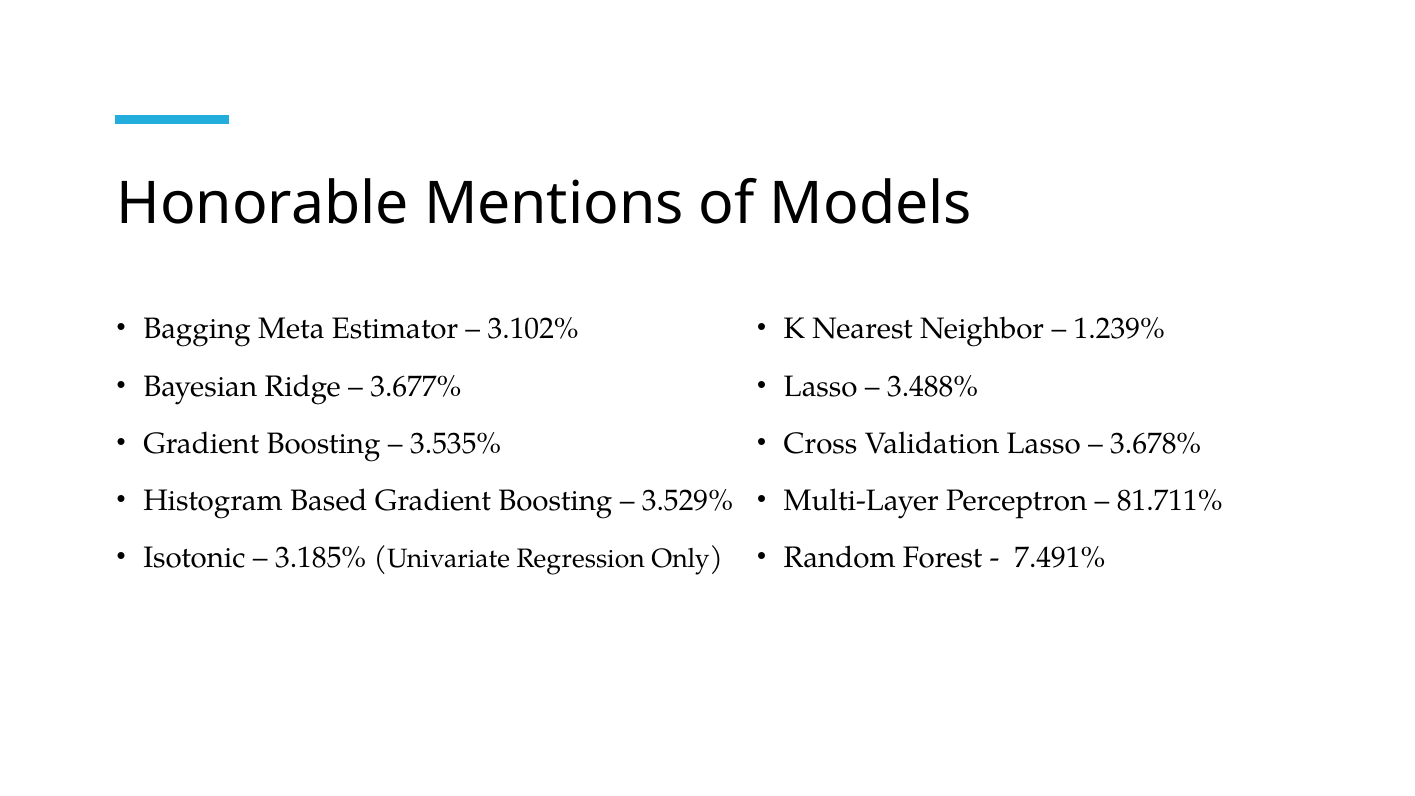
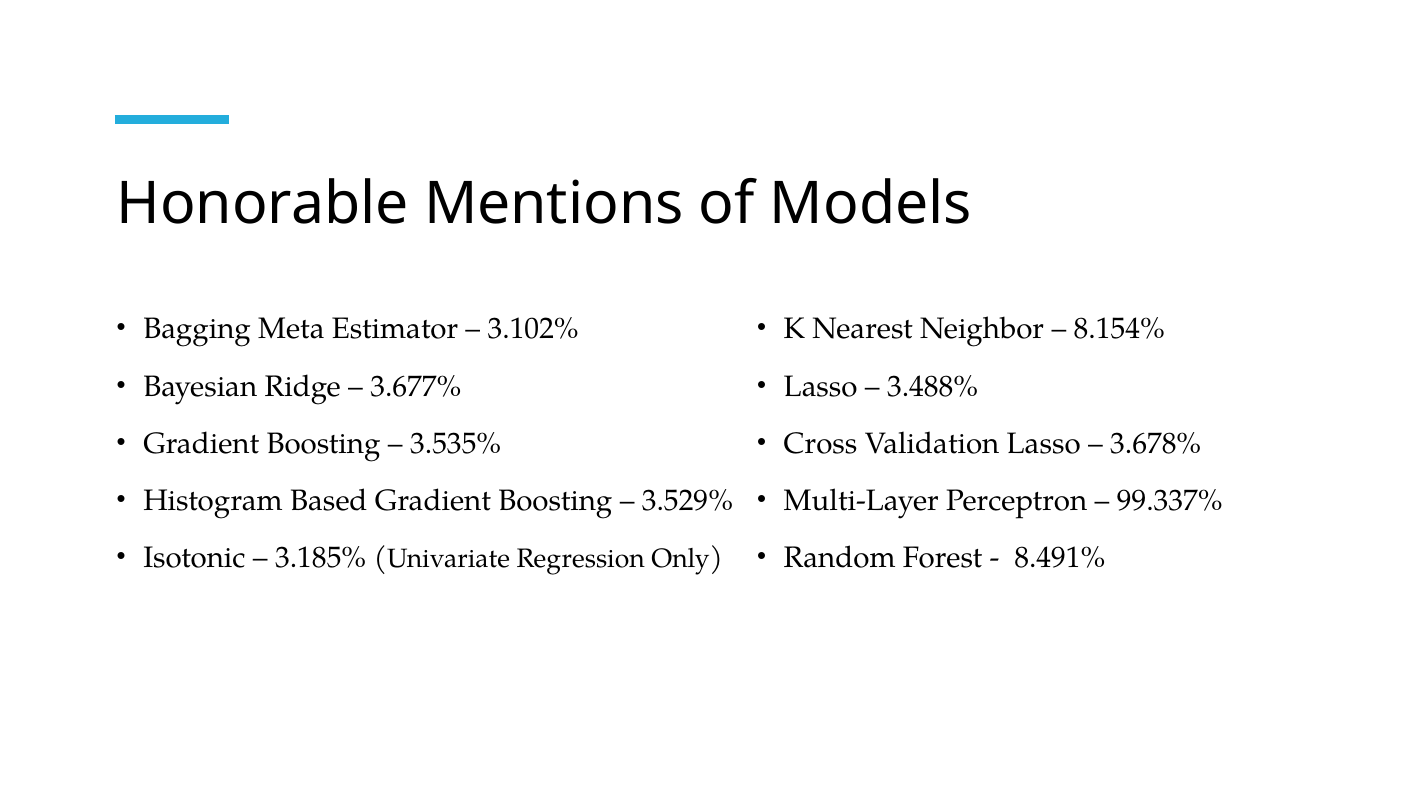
1.239%: 1.239% -> 8.154% (1119, 329)
81.711%: 81.711% -> 99.337% (1170, 501)
7.491%: 7.491% -> 8.491% (1060, 558)
